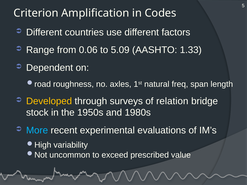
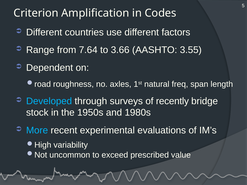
0.06: 0.06 -> 7.64 (88, 50)
5.09: 5.09 -> 3.66 (120, 50)
1.33: 1.33 -> 3.55 (191, 50)
Developed colour: yellow -> light blue (49, 101)
relation: relation -> recently (172, 101)
